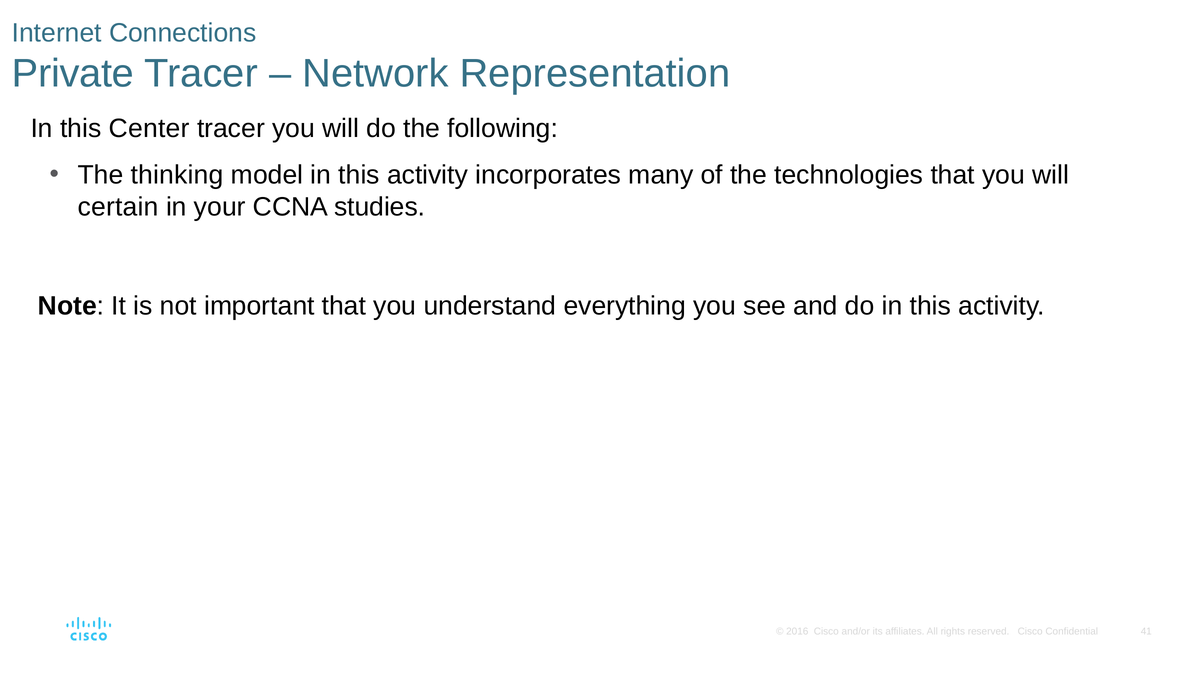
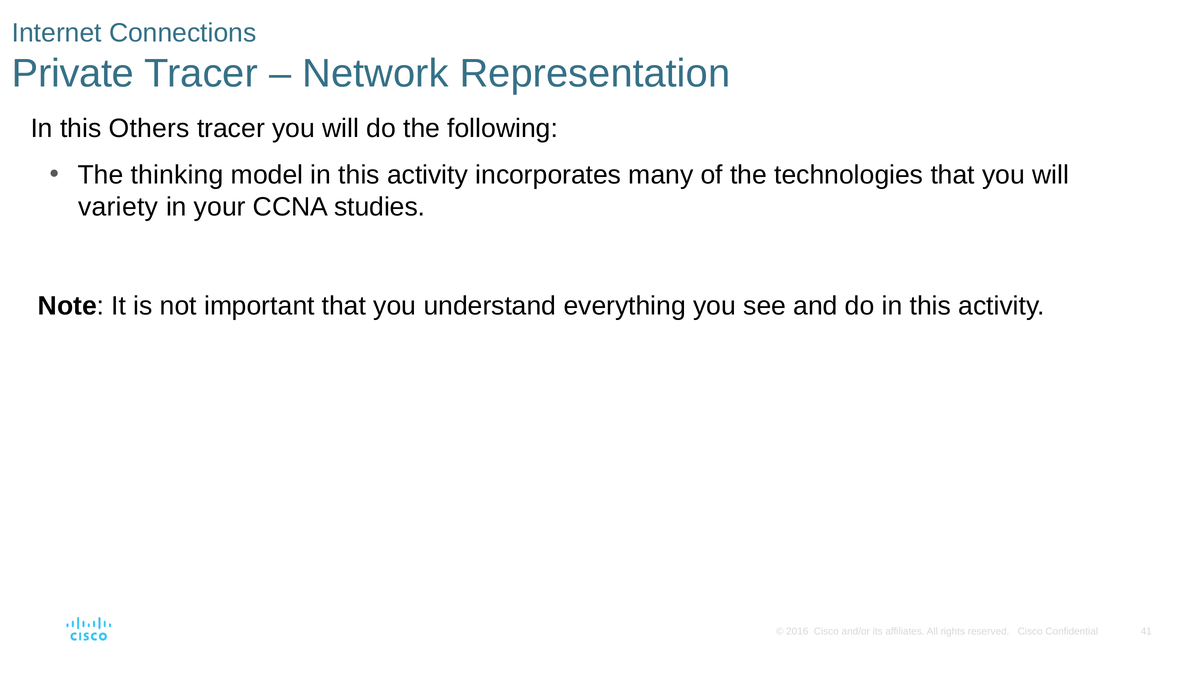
Center: Center -> Others (149, 128)
certain: certain -> variety (118, 207)
